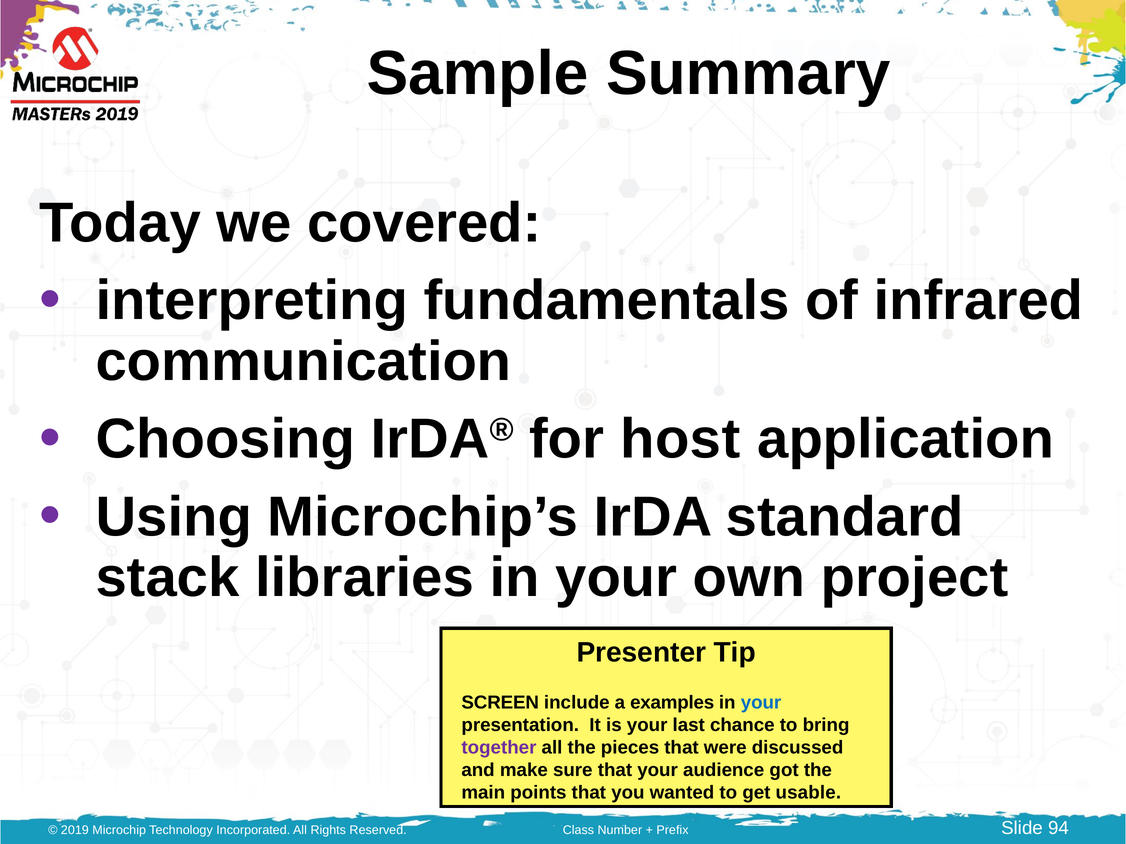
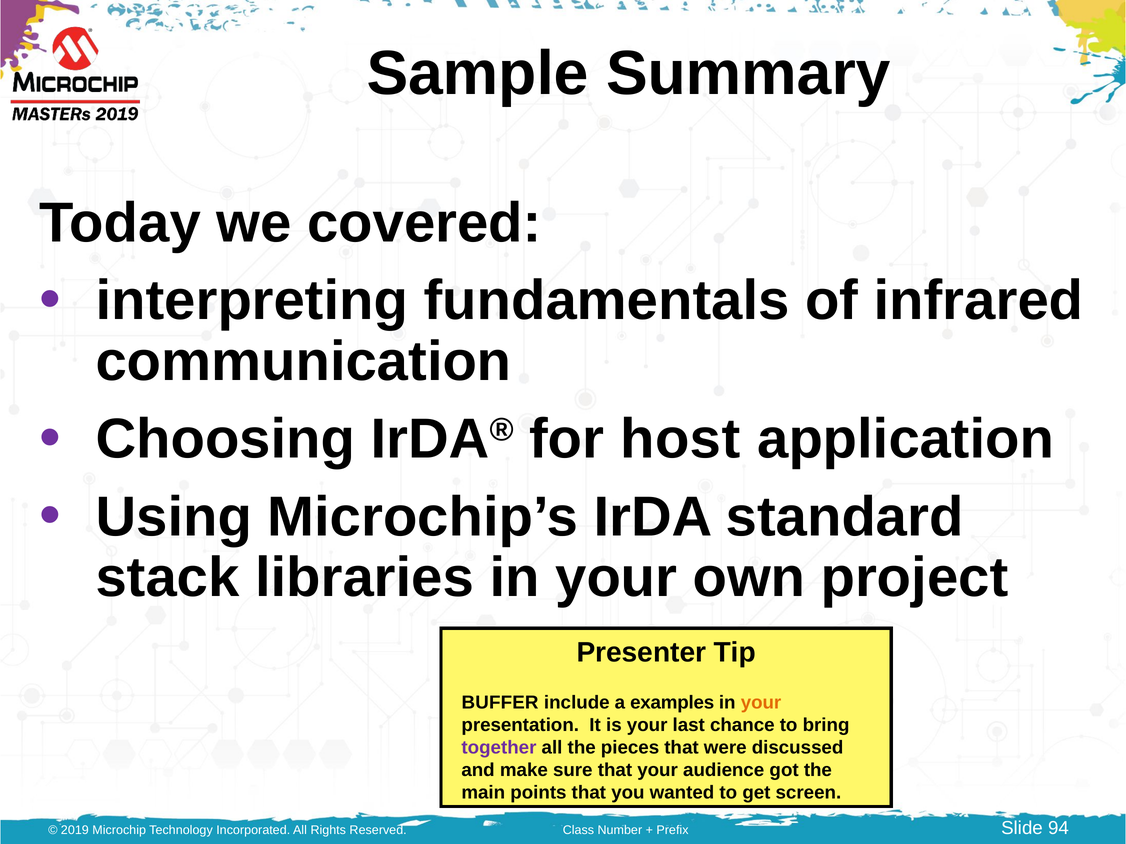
SCREEN: SCREEN -> BUFFER (500, 703)
your colour: blue -> orange (761, 703)
usable: usable -> screen (808, 793)
